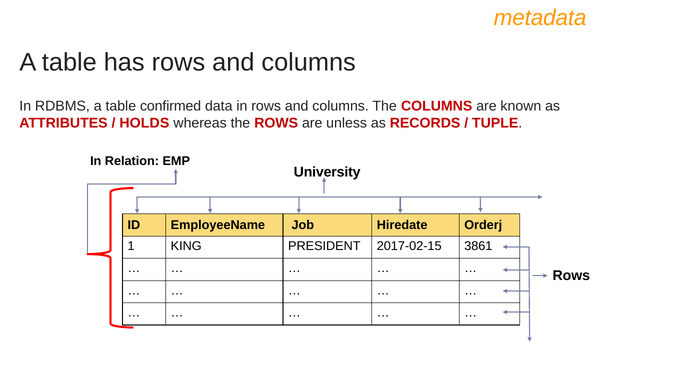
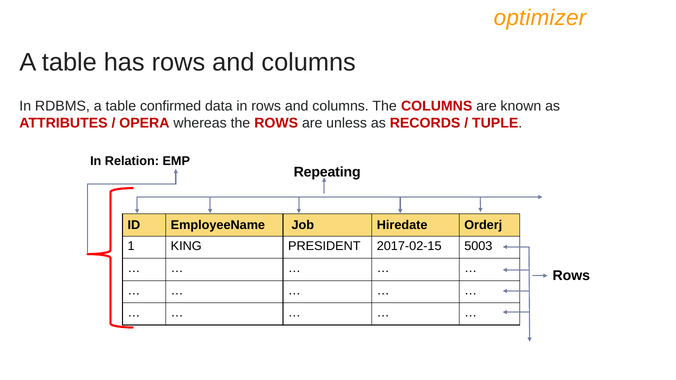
metadata: metadata -> optimizer (540, 18)
HOLDS: HOLDS -> OPERA (144, 123)
University: University -> Repeating (327, 172)
3861: 3861 -> 5003 (478, 246)
